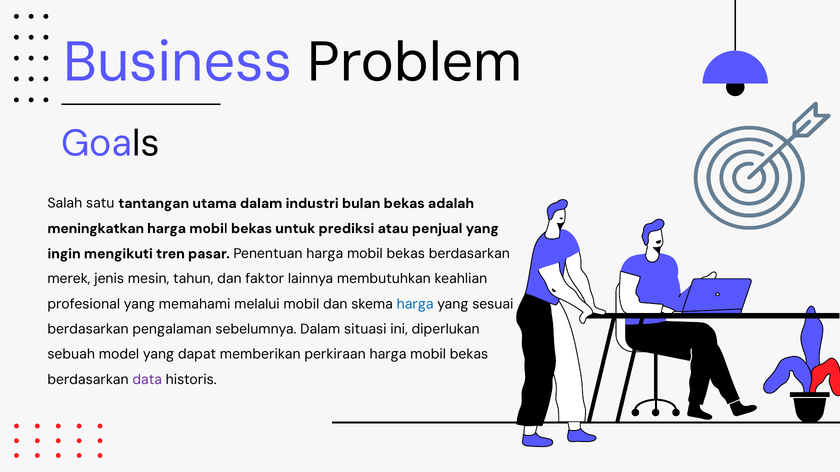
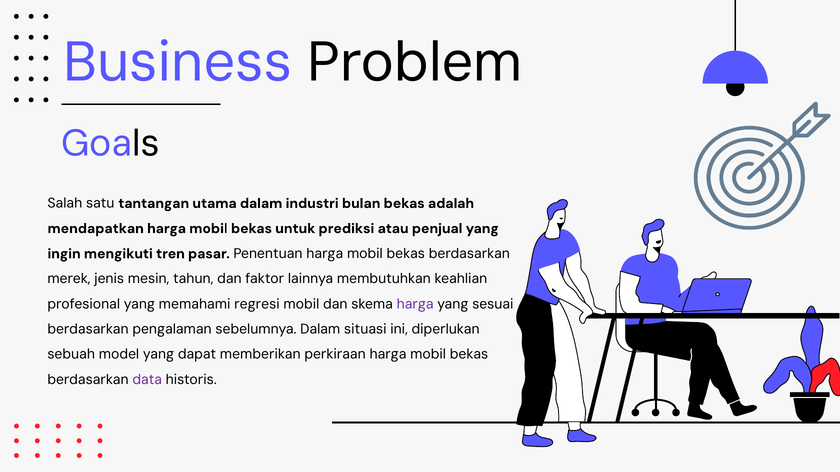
meningkatkan: meningkatkan -> mendapatkan (96, 229)
melalui: melalui -> regresi (257, 304)
harga colour: blue -> purple (415, 304)
